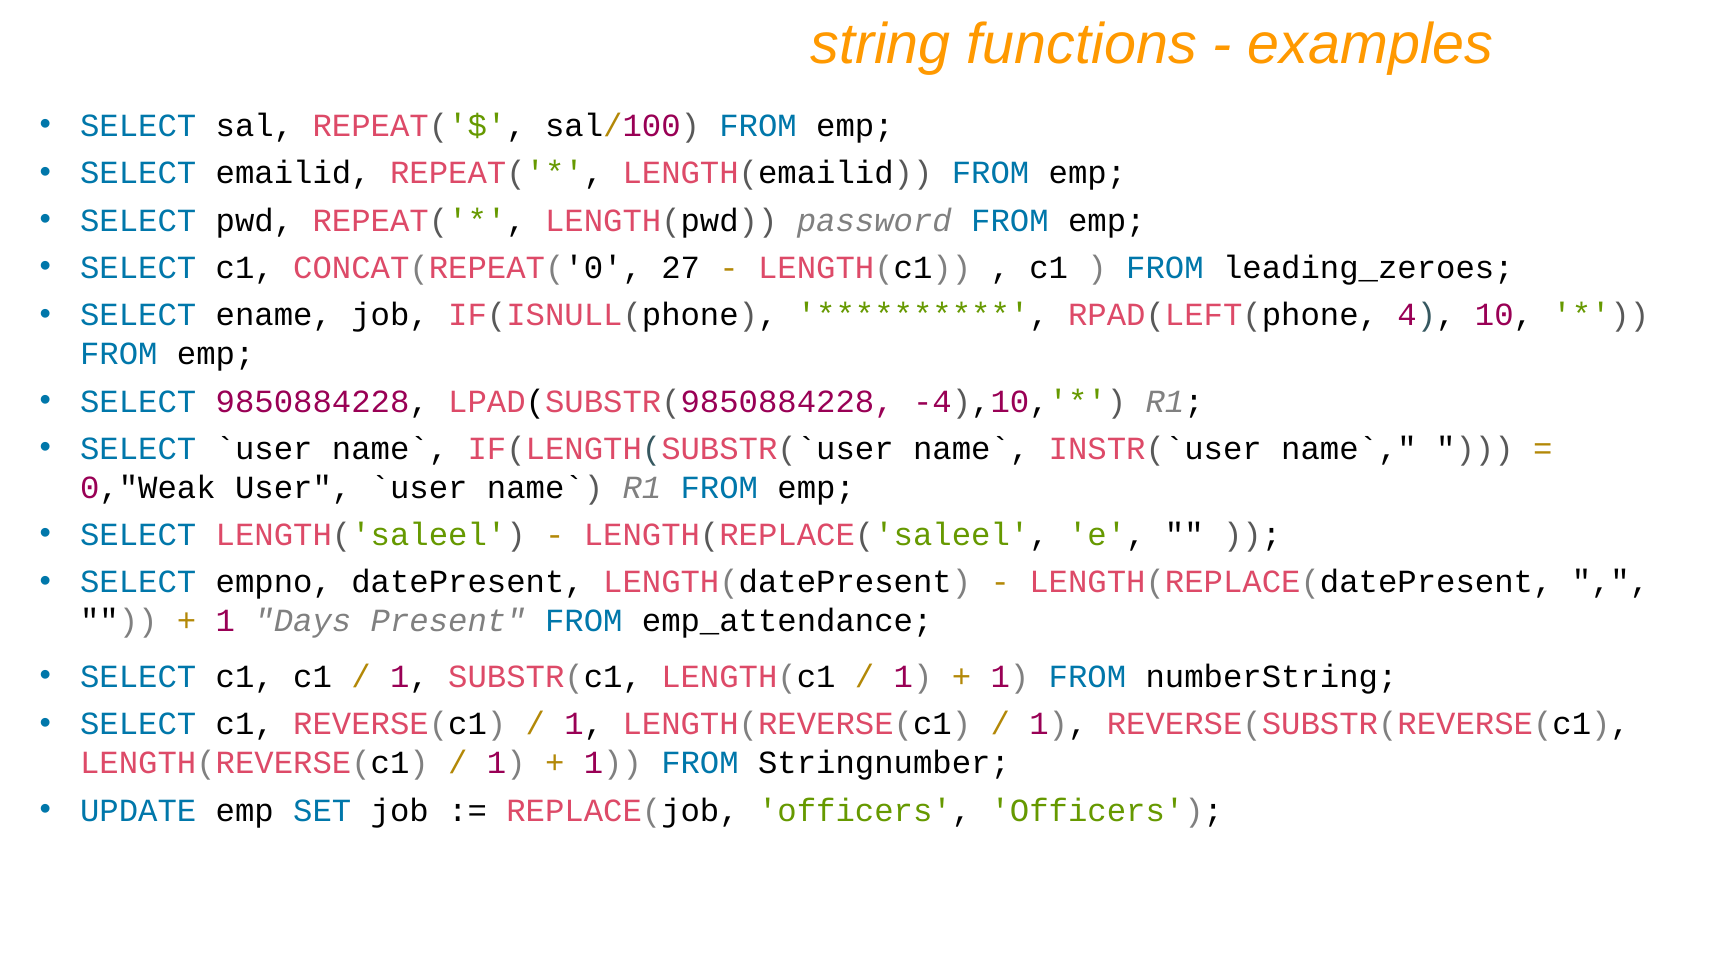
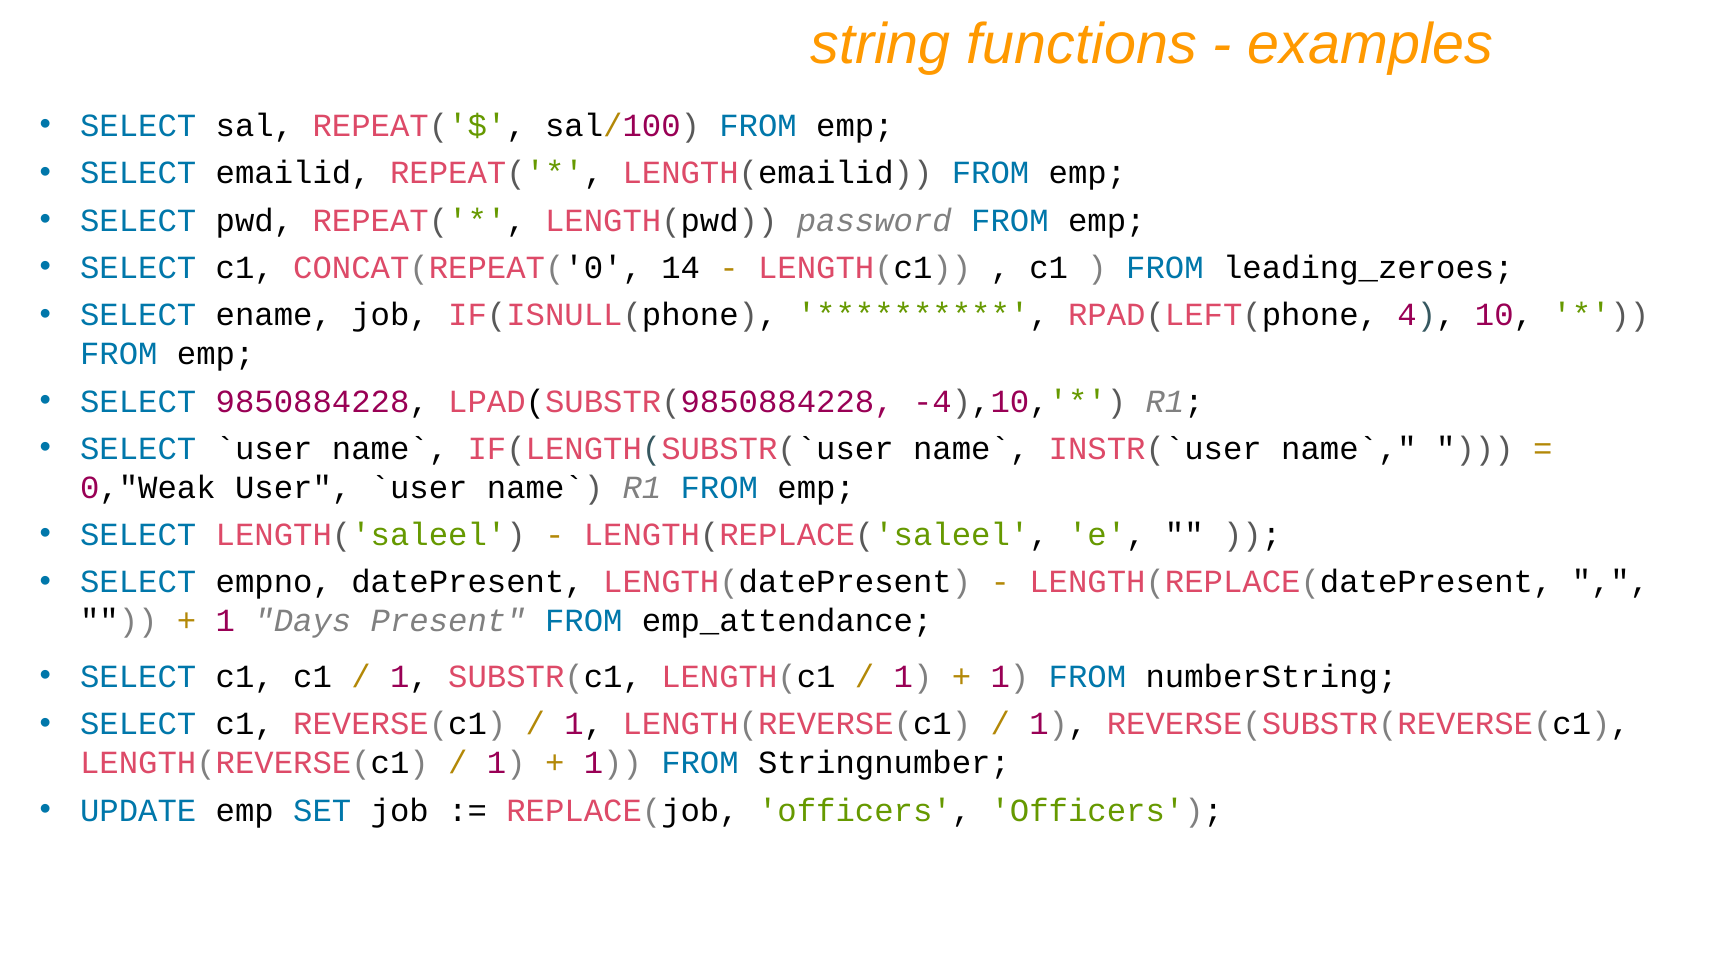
27: 27 -> 14 (681, 268)
